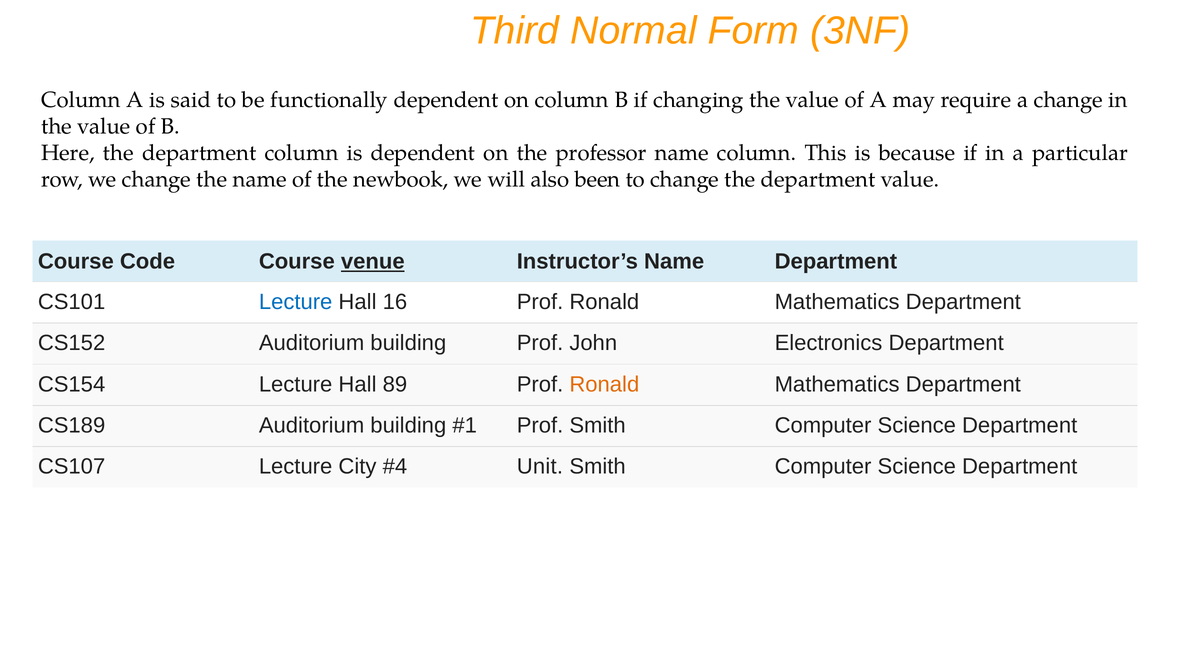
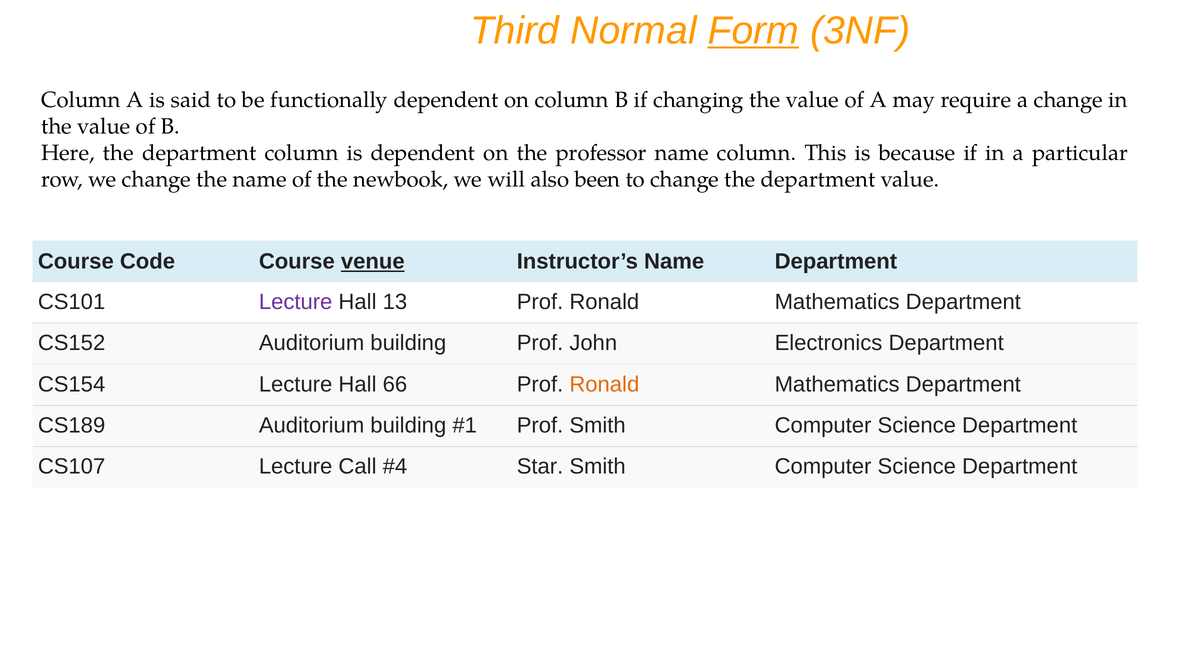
Form underline: none -> present (753, 31)
Lecture colour: blue -> purple (296, 302)
16: 16 -> 13 (395, 302)
89: 89 -> 66 (395, 384)
City: City -> Call (357, 467)
Unit: Unit -> Star (540, 467)
